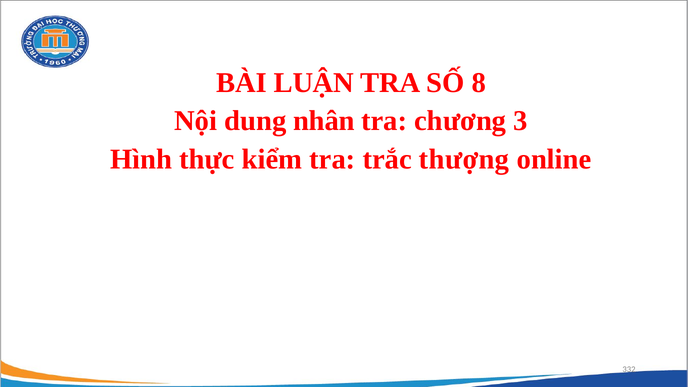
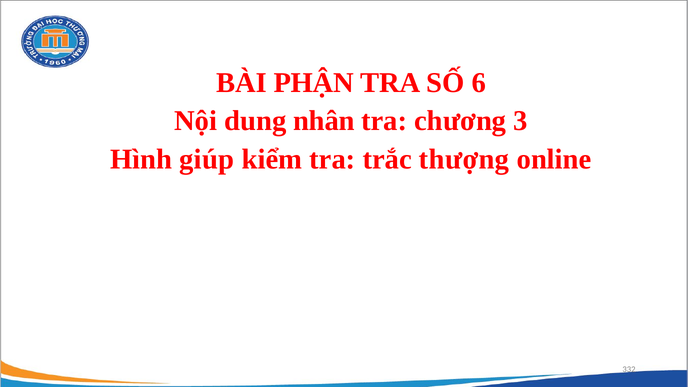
LUẬN: LUẬN -> PHẬN (314, 83)
8: 8 -> 6 (479, 83)
thực: thực -> giúp (207, 159)
